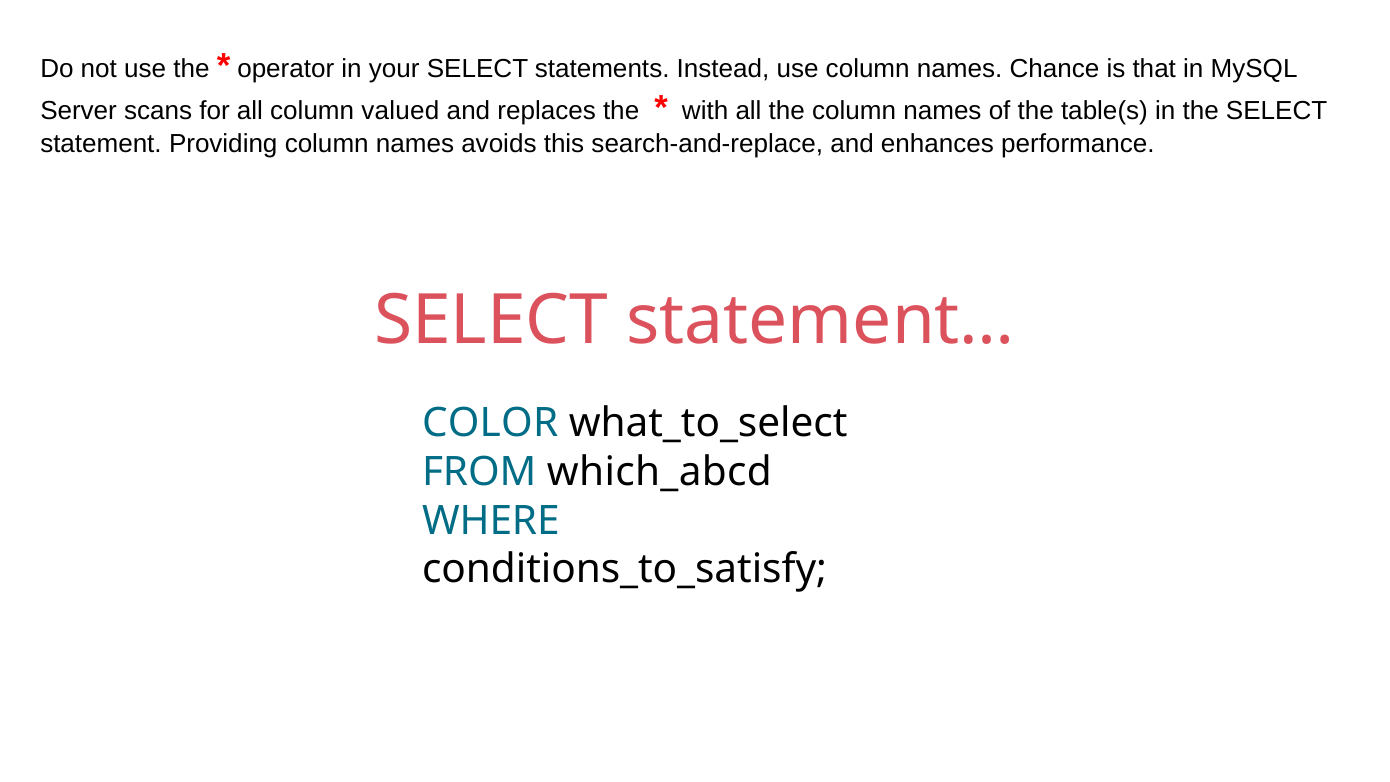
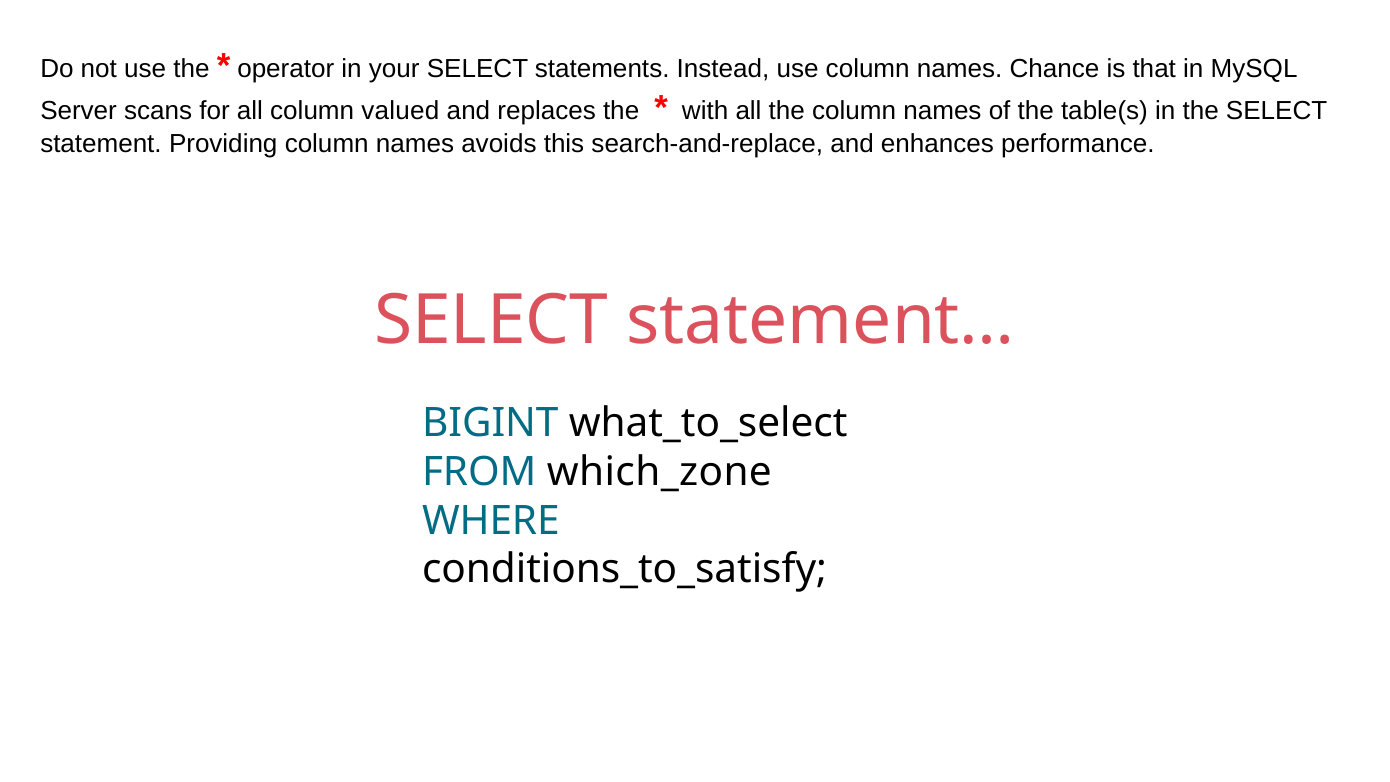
COLOR: COLOR -> BIGINT (490, 423)
which_abcd: which_abcd -> which_zone (659, 472)
